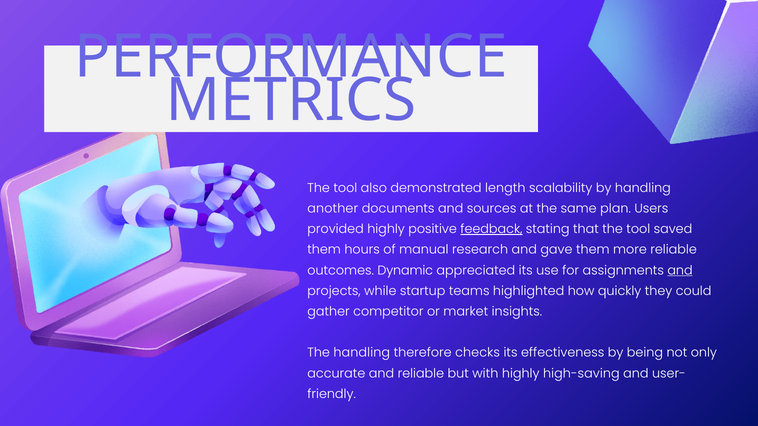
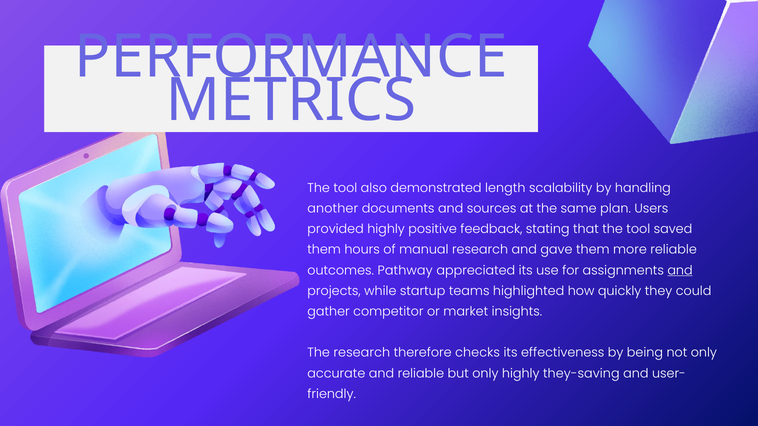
feedback underline: present -> none (491, 229)
Dynamic: Dynamic -> Pathway (405, 271)
The handling: handling -> research (362, 353)
but with: with -> only (485, 374)
high-saving: high-saving -> they-saving (581, 374)
